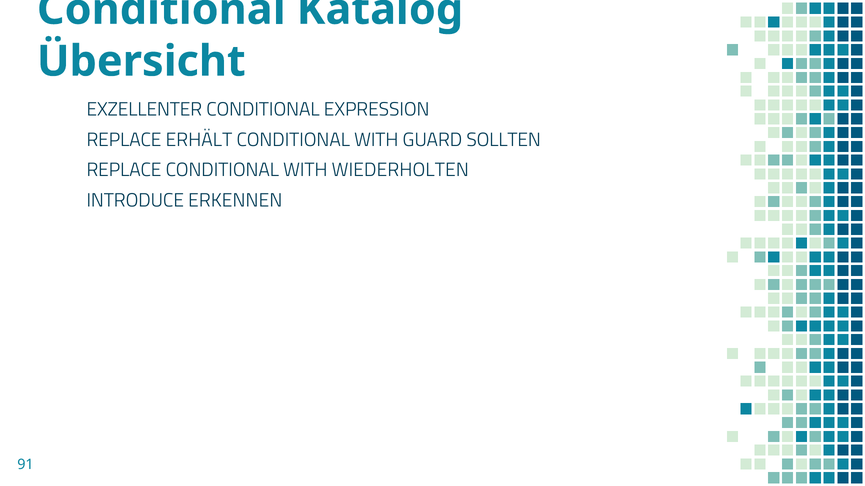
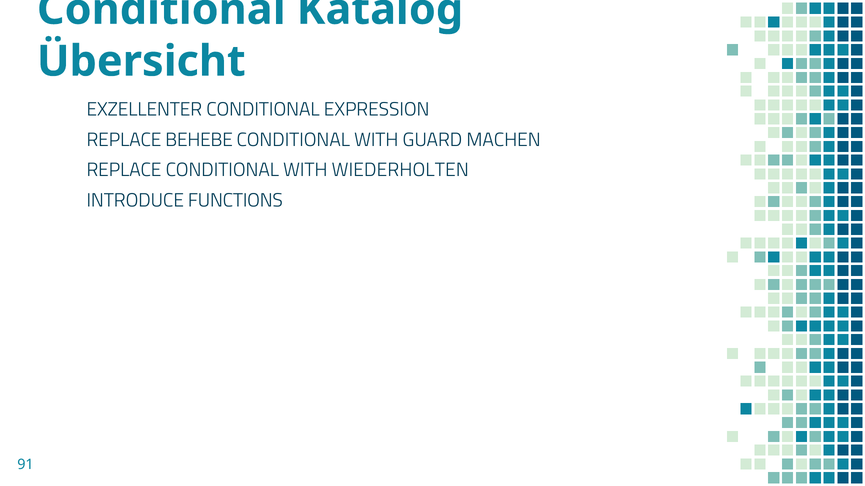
ERHÄLT: ERHÄLT -> BEHEBE (199, 140)
SOLLTEN: SOLLTEN -> MACHEN (504, 140)
ERKENNEN: ERKENNEN -> FUNCTIONS (235, 201)
